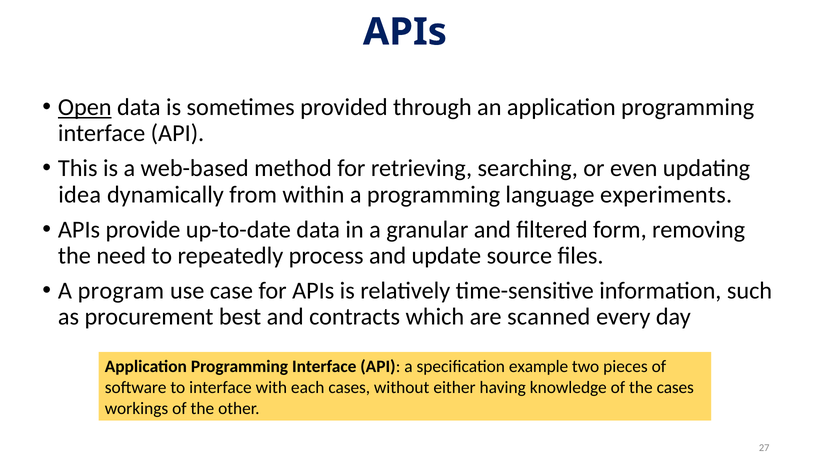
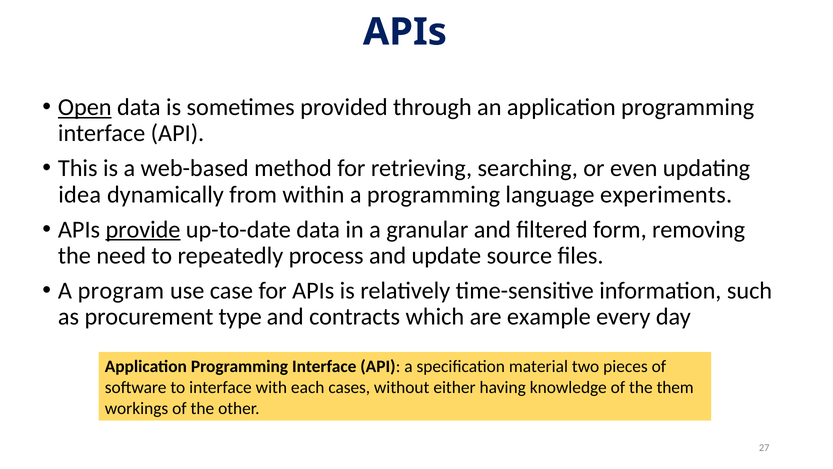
provide underline: none -> present (143, 229)
best: best -> type (240, 317)
scanned: scanned -> example (549, 317)
example: example -> material (538, 366)
the cases: cases -> them (675, 387)
